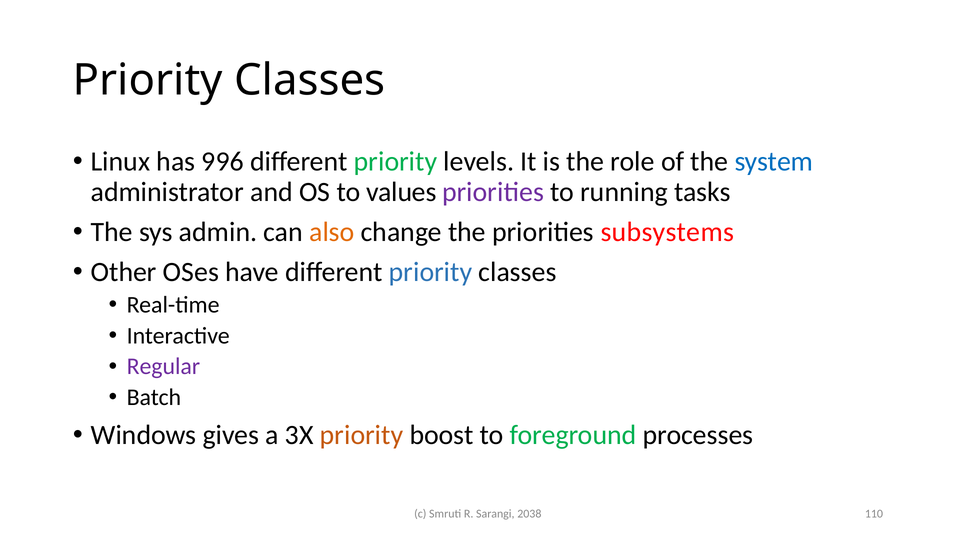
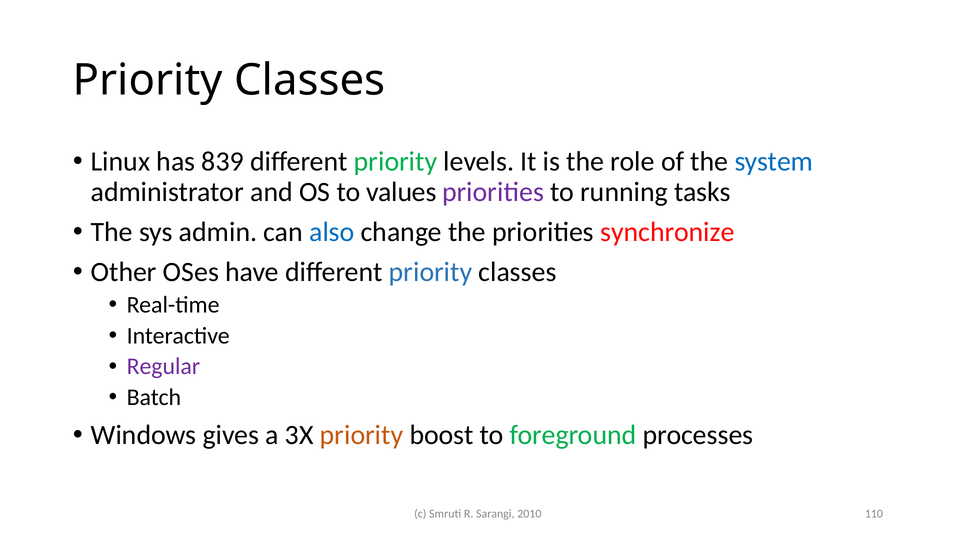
996: 996 -> 839 (223, 162)
also colour: orange -> blue (332, 232)
subsystems: subsystems -> synchronize (667, 232)
2038: 2038 -> 2010 (529, 513)
